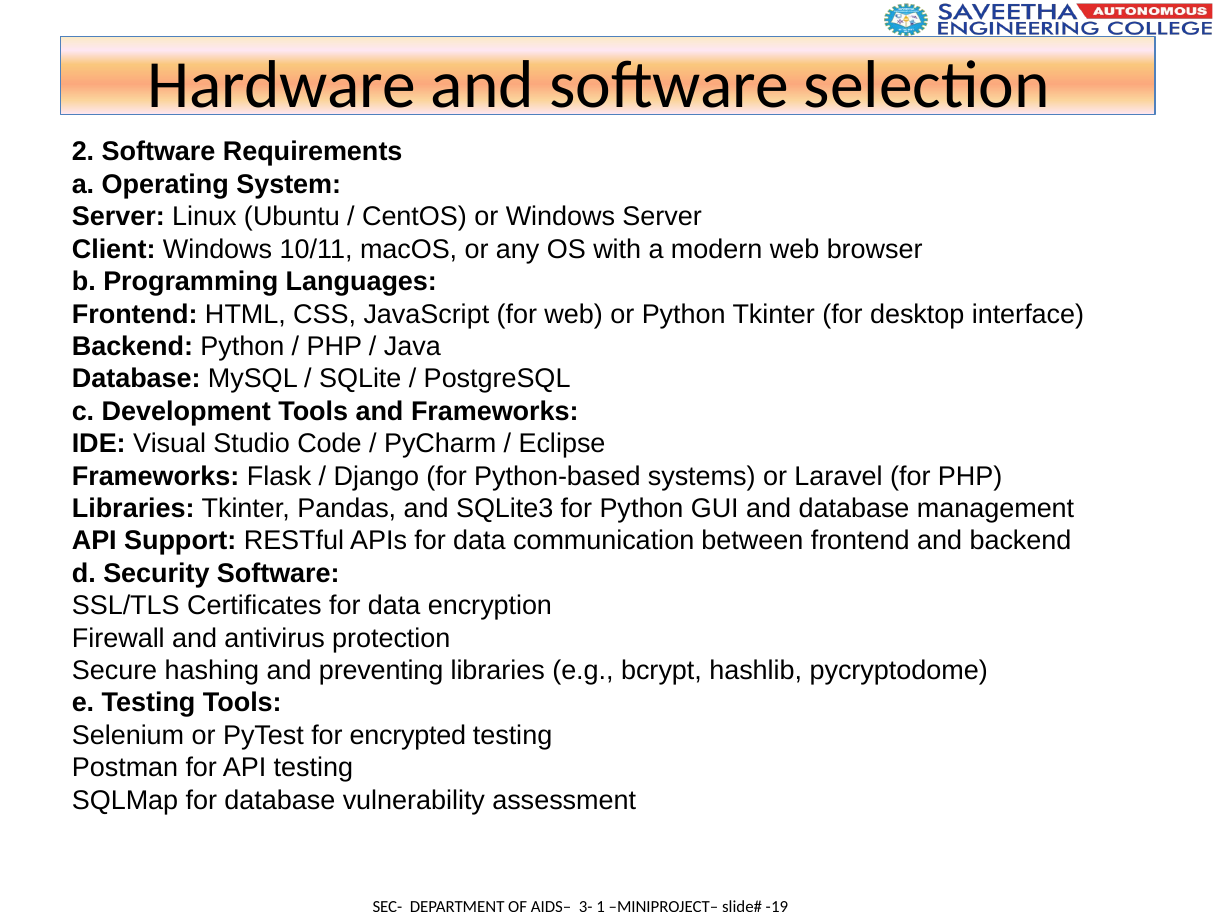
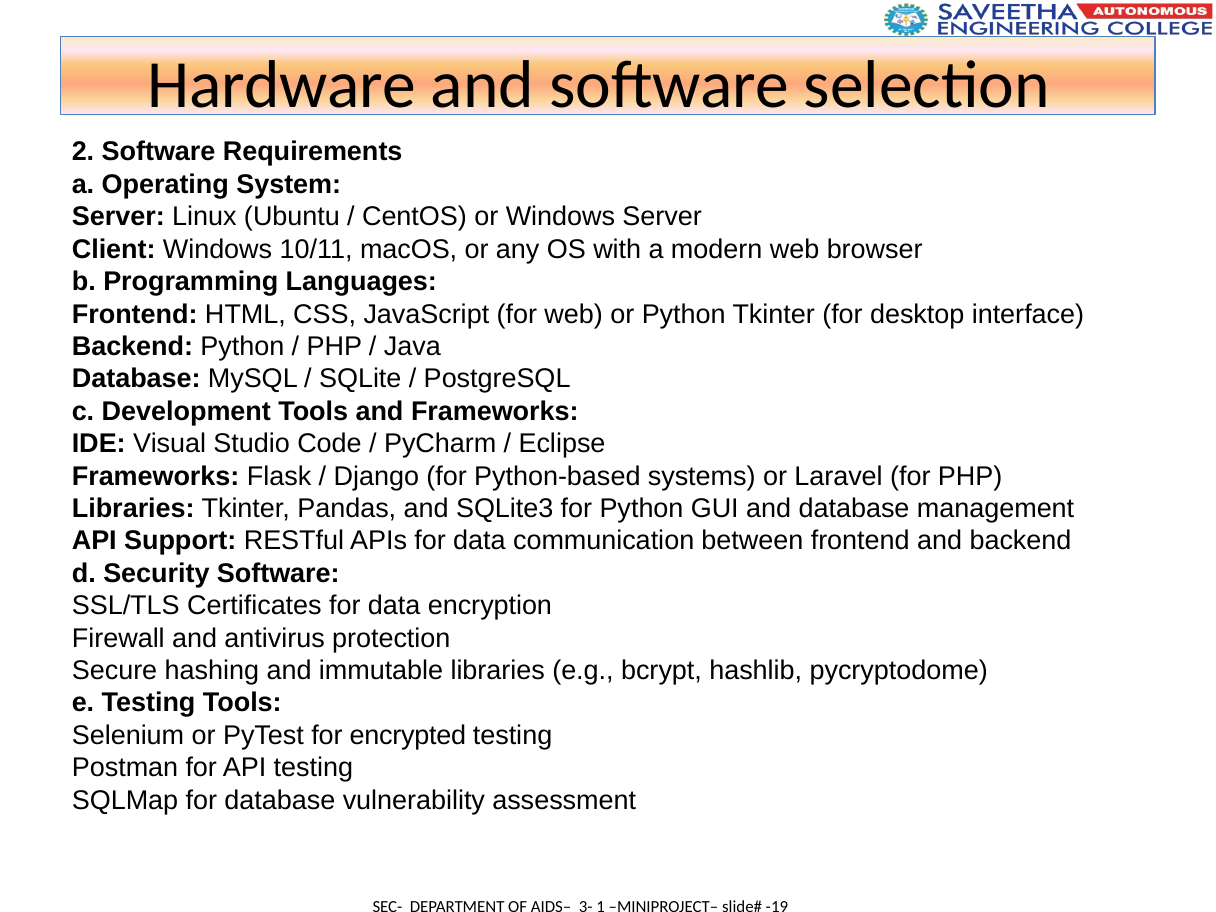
preventing: preventing -> immutable (381, 671)
